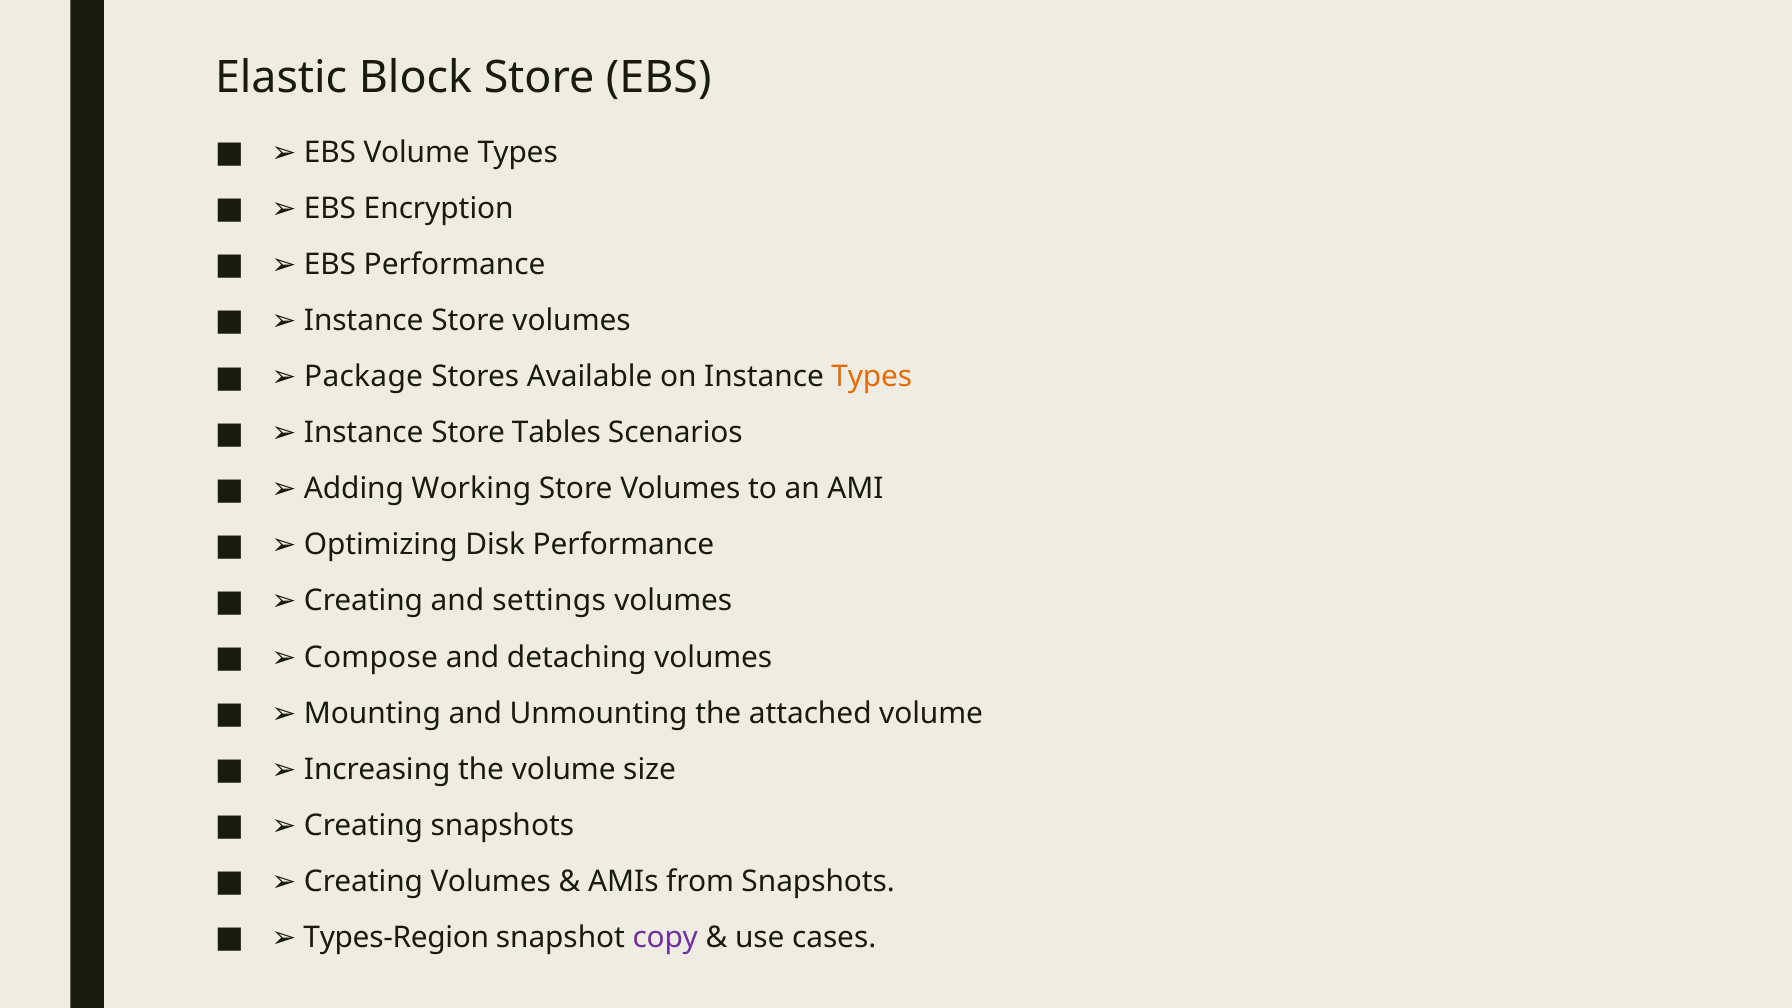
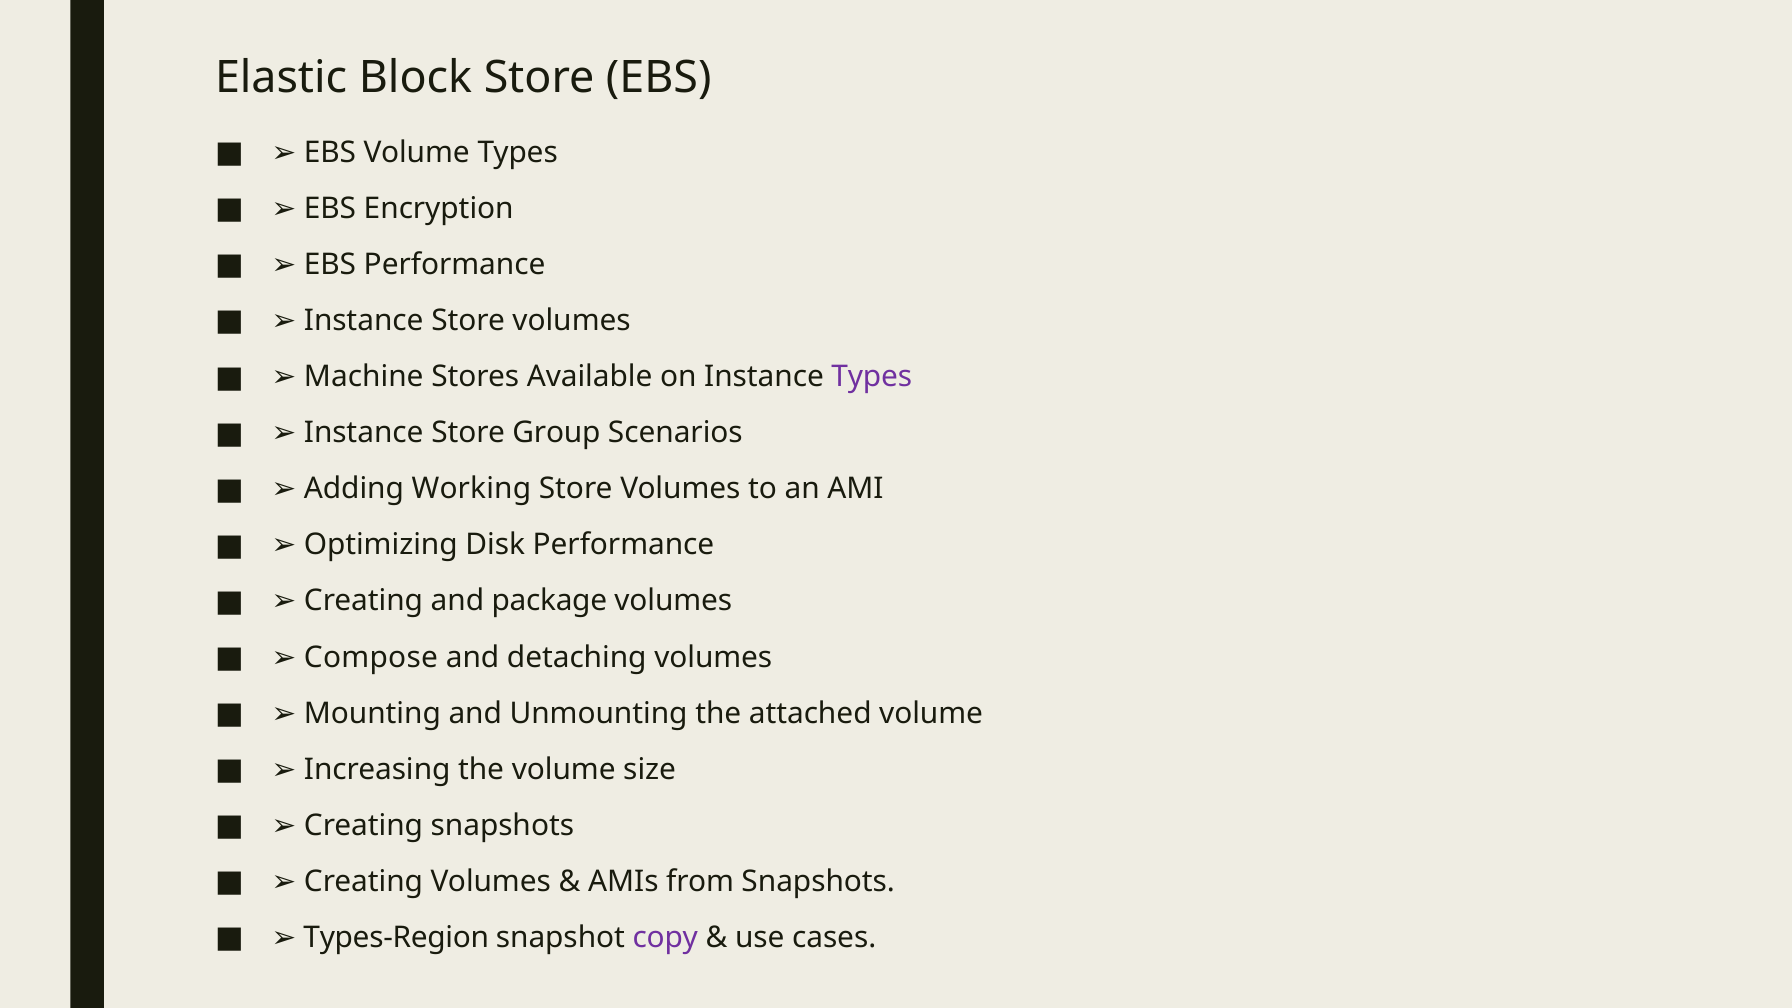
Package: Package -> Machine (364, 377)
Types colour: orange -> purple (872, 377)
Tables: Tables -> Group (556, 433)
settings: settings -> package (549, 601)
